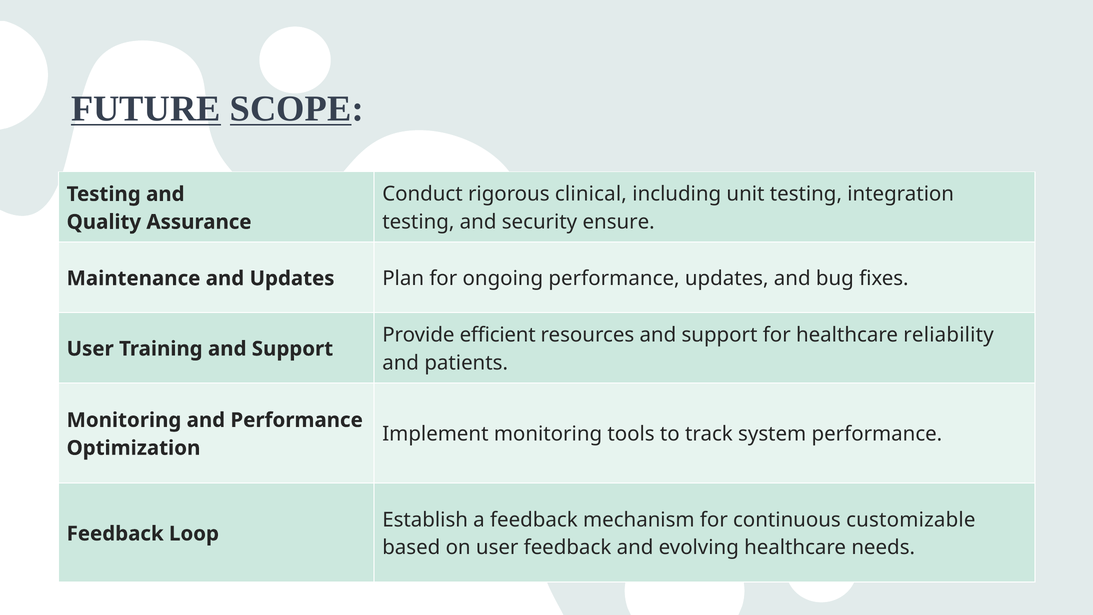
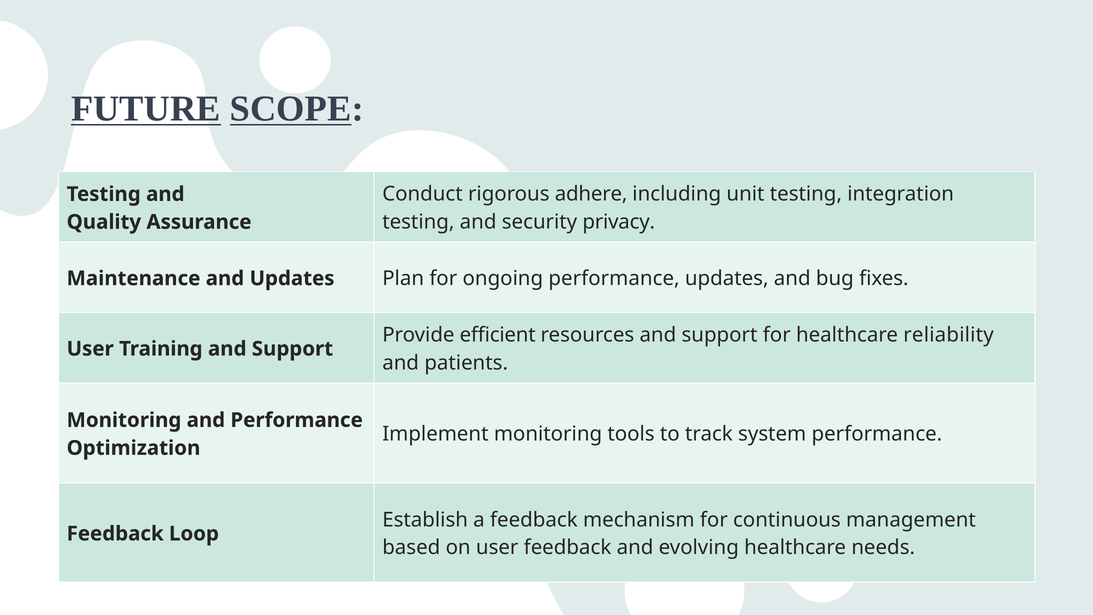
clinical: clinical -> adhere (591, 194)
ensure: ensure -> privacy (619, 222)
customizable: customizable -> management (911, 520)
